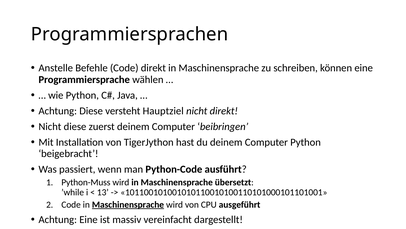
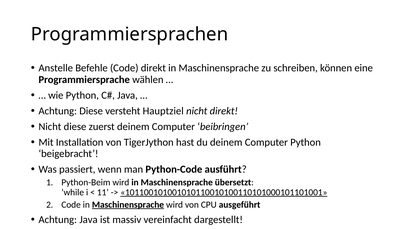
Python-Muss: Python-Muss -> Python-Beim (86, 182)
13: 13 -> 11 (103, 192)
101100101001010110010100110101000101101001 underline: none -> present (224, 192)
Achtung Eine: Eine -> Java (88, 219)
